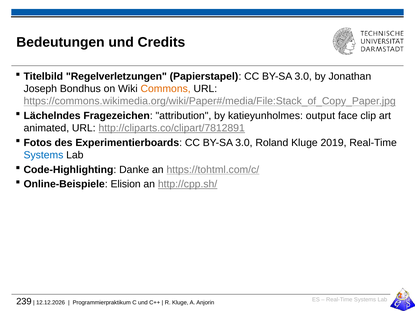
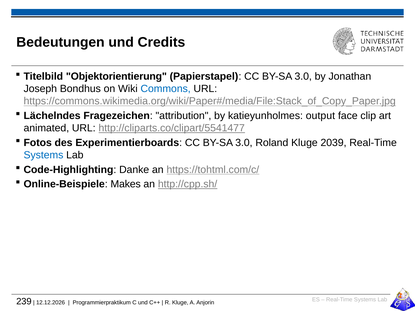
Regelverletzungen: Regelverletzungen -> Objektorientierung (116, 76)
Commons colour: orange -> blue (166, 89)
http://cliparts.co/clipart/7812891: http://cliparts.co/clipart/7812891 -> http://cliparts.co/clipart/5541477 (172, 128)
2019: 2019 -> 2039 (334, 143)
Elision: Elision -> Makes (126, 184)
